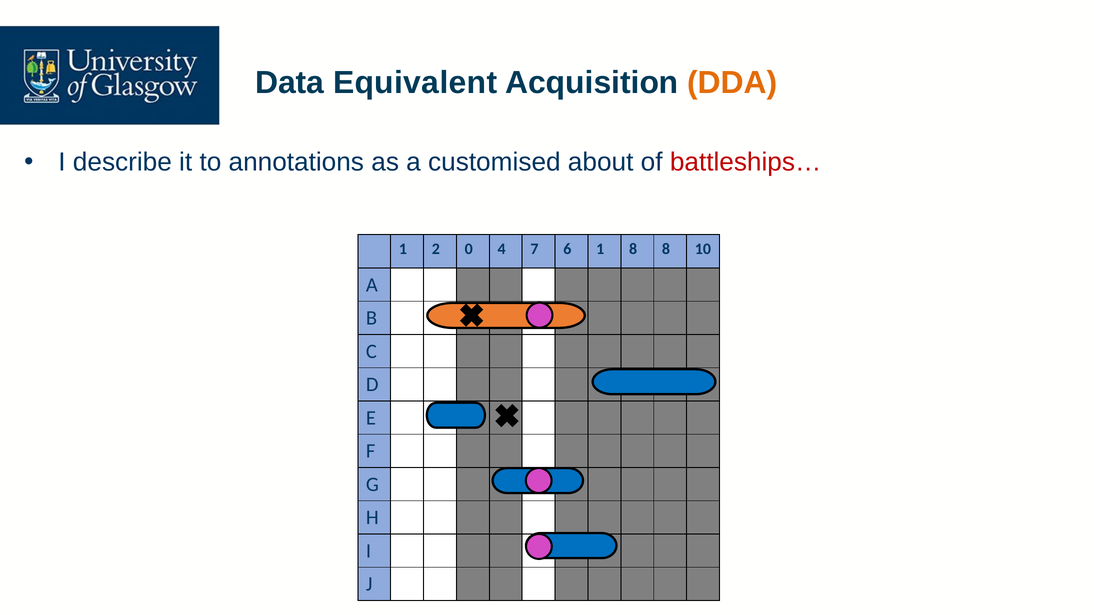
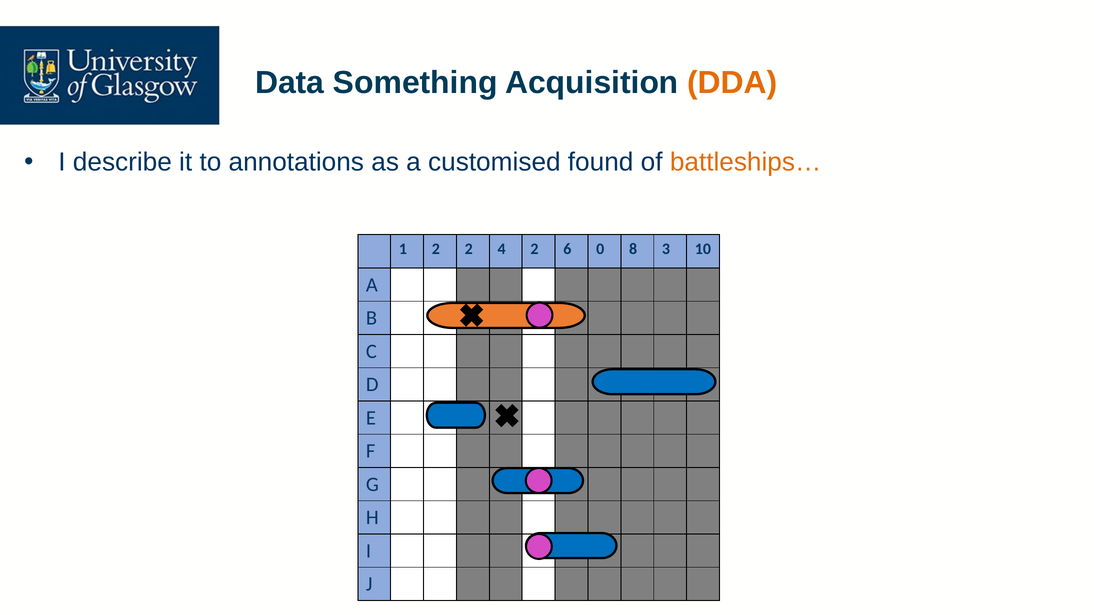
Equivalent: Equivalent -> Something (415, 83)
about: about -> found (601, 162)
battleships… colour: red -> orange (746, 162)
2 0: 0 -> 2 (469, 249)
4 7: 7 -> 2 (534, 249)
6 1: 1 -> 0 (600, 249)
8 8: 8 -> 3 (666, 249)
